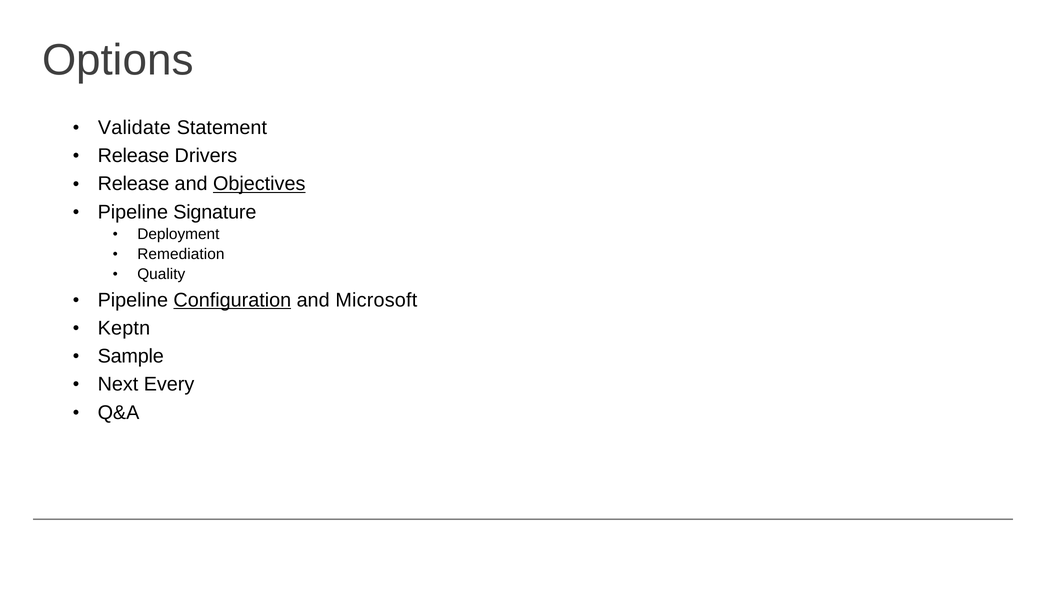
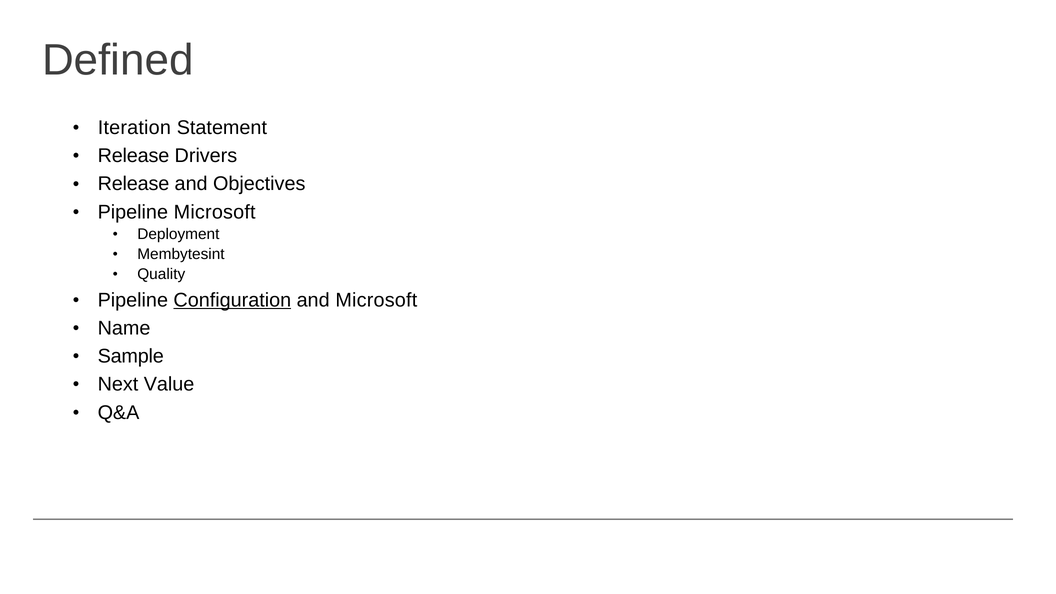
Options: Options -> Defined (118, 60)
Validate: Validate -> Iteration (134, 128)
Objectives underline: present -> none (259, 184)
Pipeline Signature: Signature -> Microsoft (215, 212)
Remediation: Remediation -> Membytesint (181, 254)
Keptn: Keptn -> Name (124, 328)
Every: Every -> Value (169, 384)
